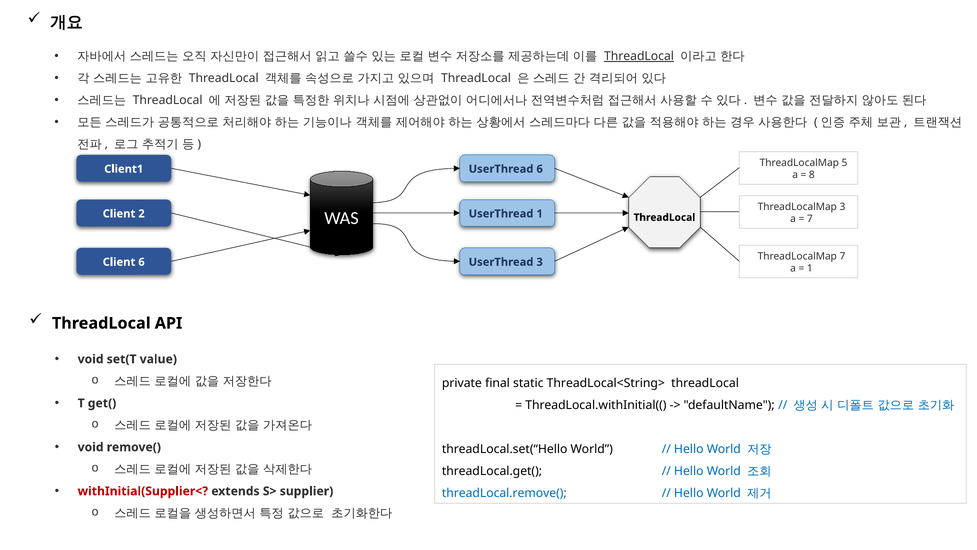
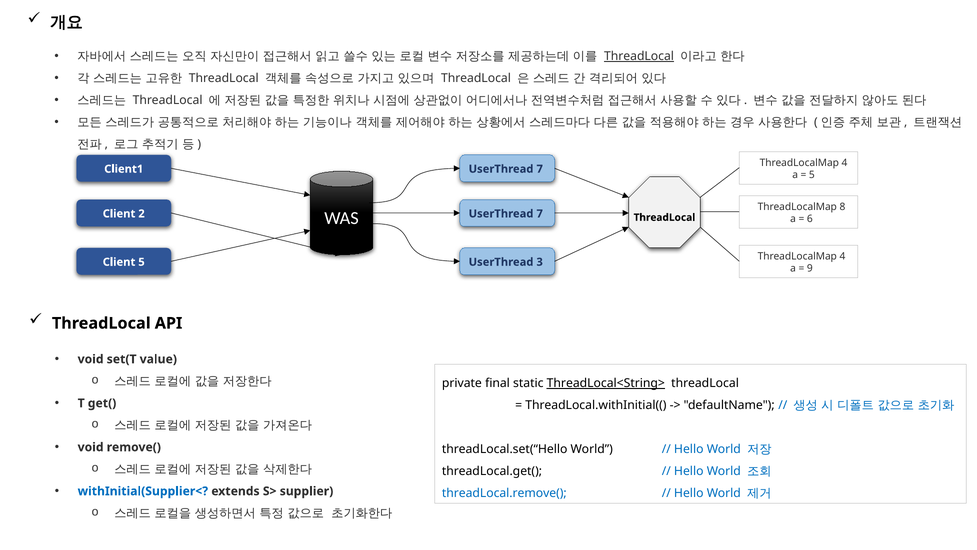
5: 5 -> 4 (844, 163)
6: 6 -> 7 (540, 169)
8: 8 -> 5 (812, 175)
ThreadLocalMap 3: 3 -> 8 (842, 207)
1: 1 -> 7 (540, 214)
7: 7 -> 6 (810, 219)
7: 7 -> 4 (842, 256)
Client 6: 6 -> 5 (142, 262)
1: 1 -> 9 (810, 268)
ThreadLocal<String> underline: none -> present (606, 383)
withInitial(Supplier< colour: red -> blue (143, 491)
